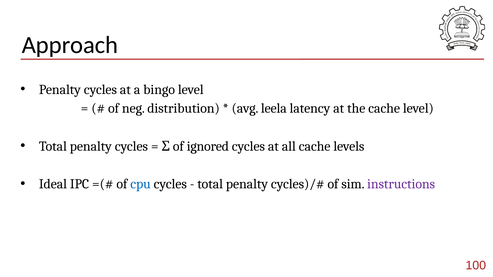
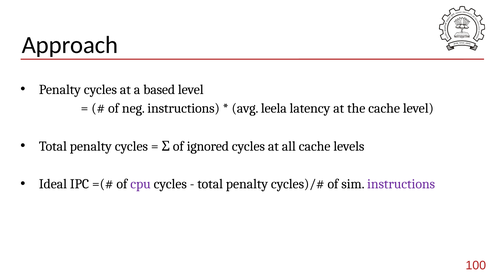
bingo: bingo -> based (159, 90)
neg distribution: distribution -> instructions (184, 109)
cpu colour: blue -> purple (141, 184)
